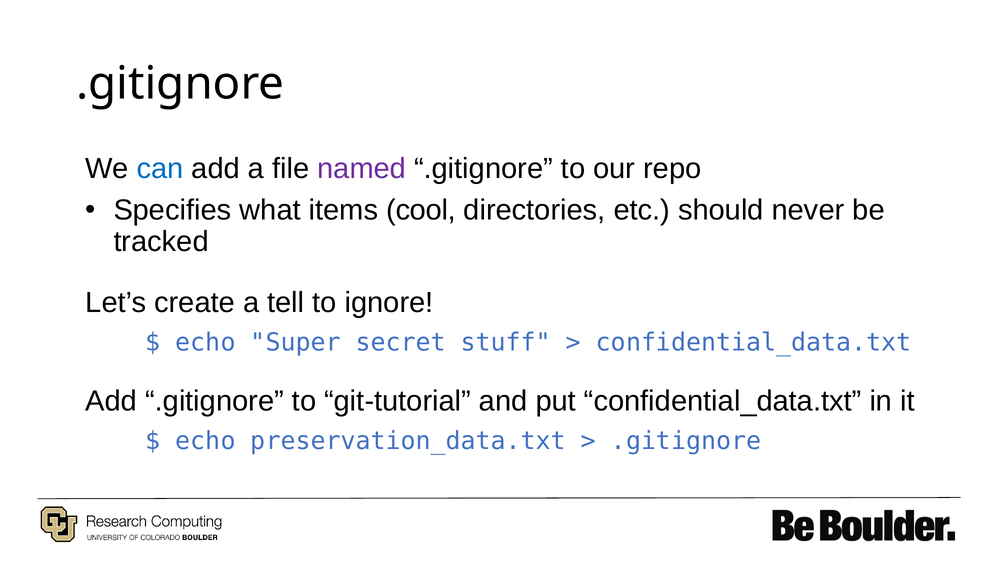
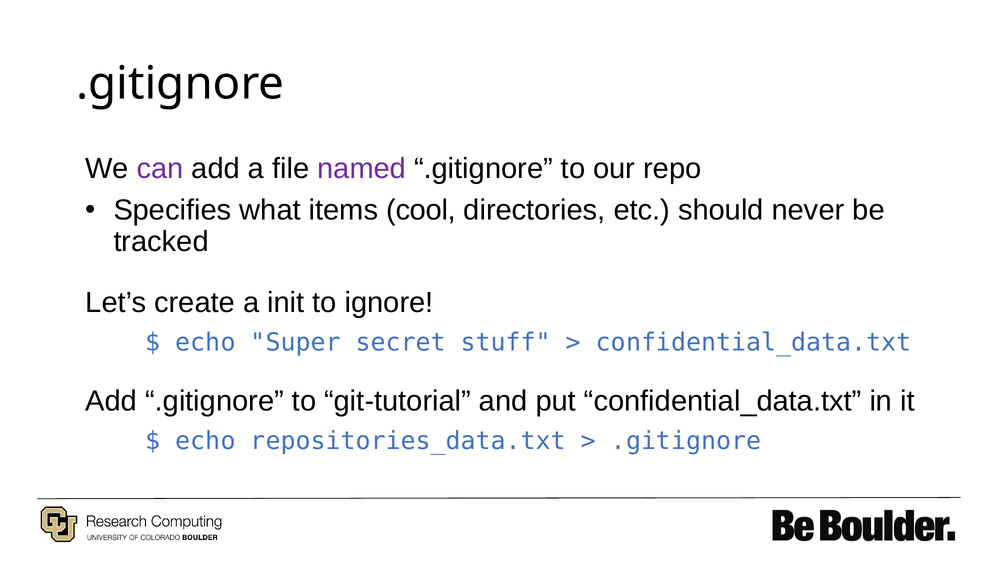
can colour: blue -> purple (160, 169)
tell: tell -> init (286, 303)
preservation_data.txt: preservation_data.txt -> repositories_data.txt (408, 441)
